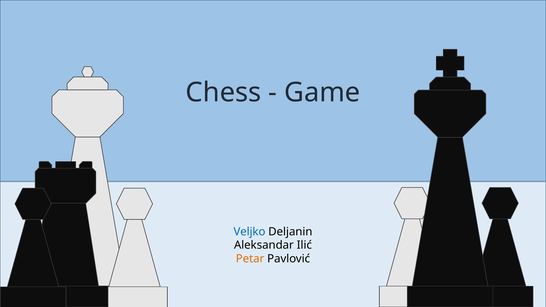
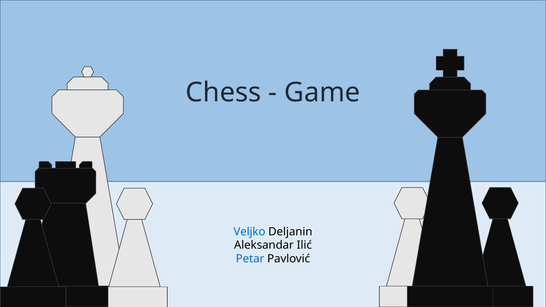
Petar colour: orange -> blue (250, 259)
